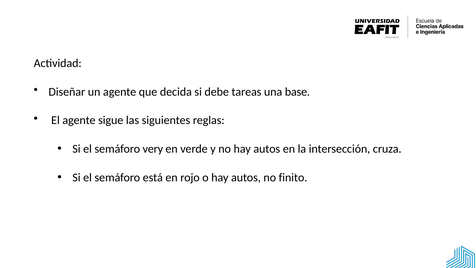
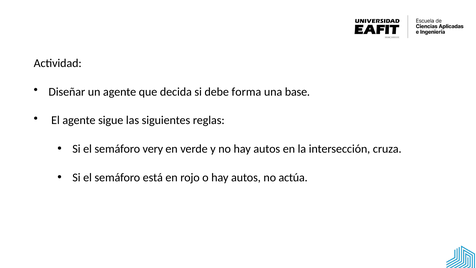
tareas: tareas -> forma (246, 92)
finito: finito -> actúa (293, 177)
